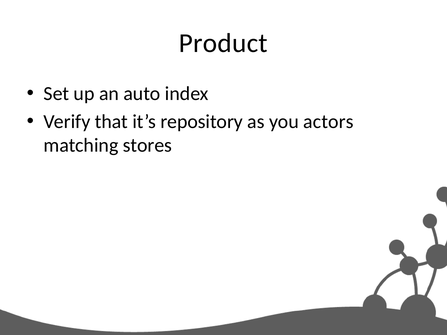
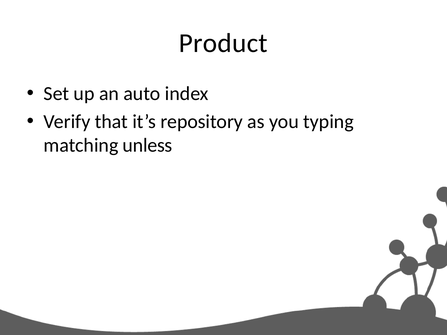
actors: actors -> typing (329, 122)
stores: stores -> unless (147, 145)
